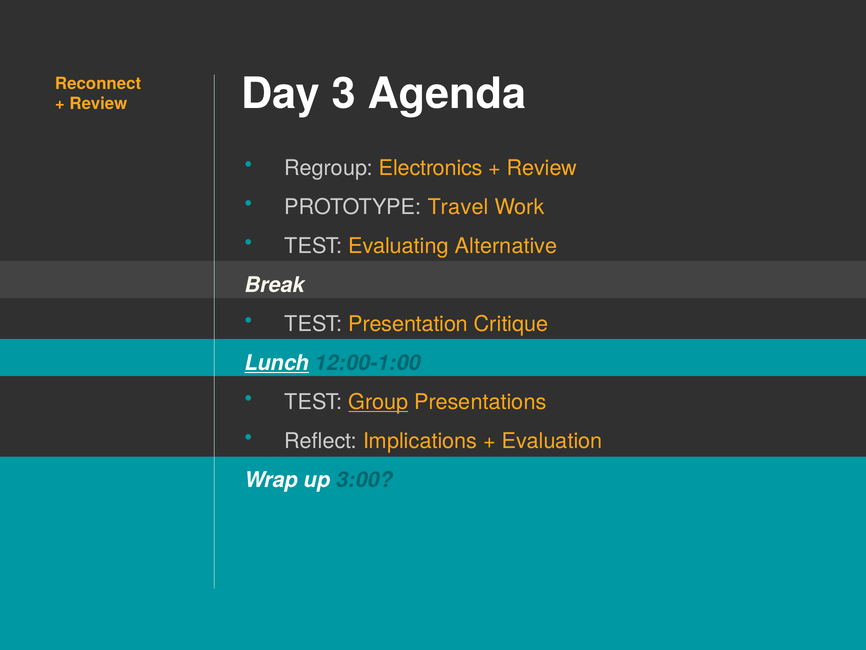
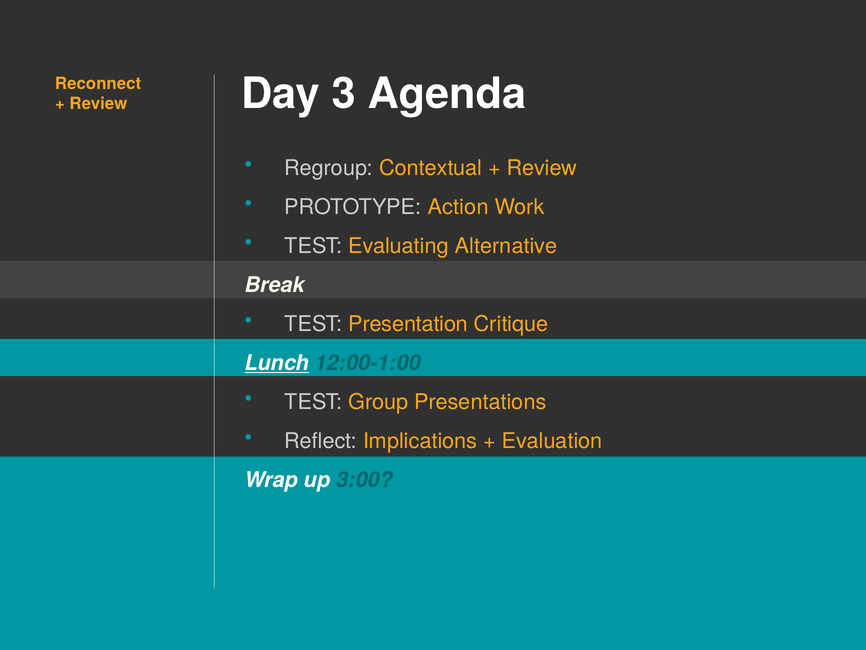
Electronics: Electronics -> Contextual (431, 168)
Travel: Travel -> Action (458, 207)
Group underline: present -> none (378, 402)
